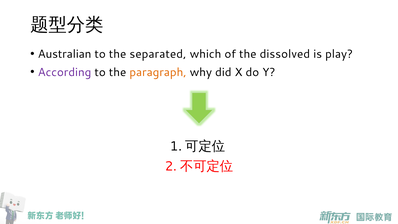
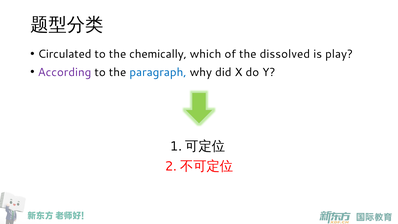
Australian: Australian -> Circulated (65, 54)
separated: separated -> chemically (158, 54)
paragraph colour: orange -> blue (158, 72)
